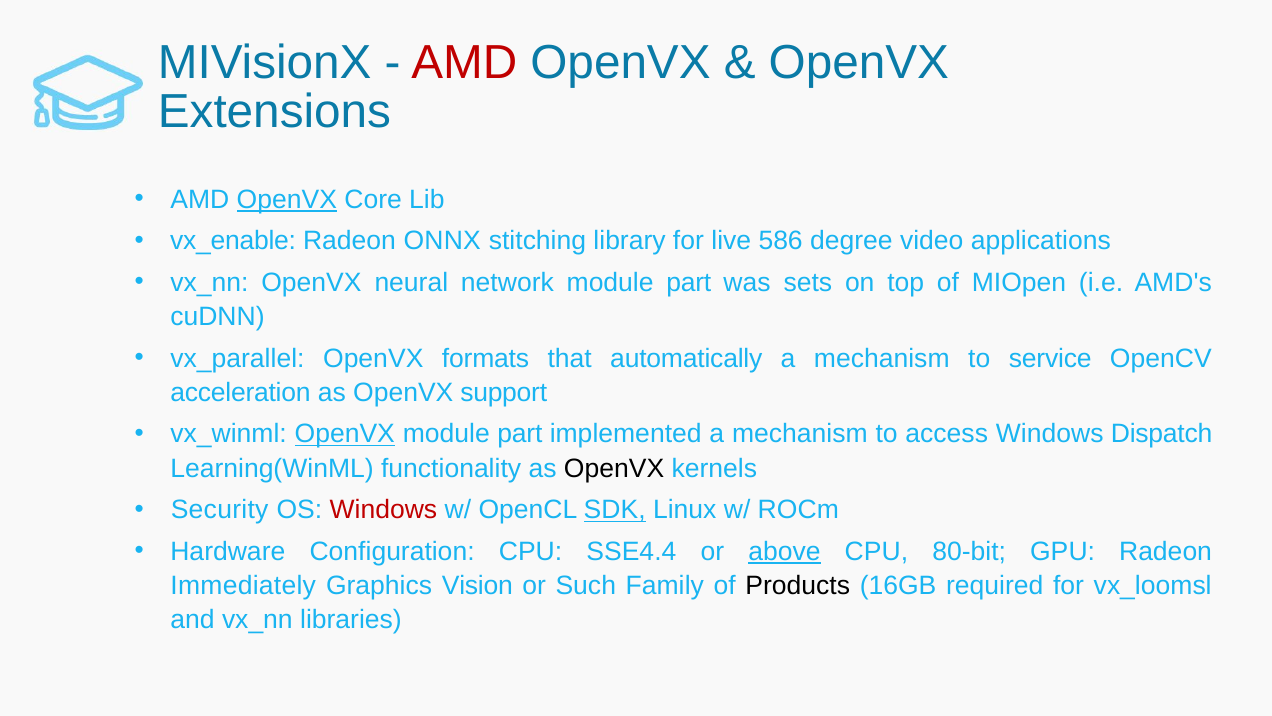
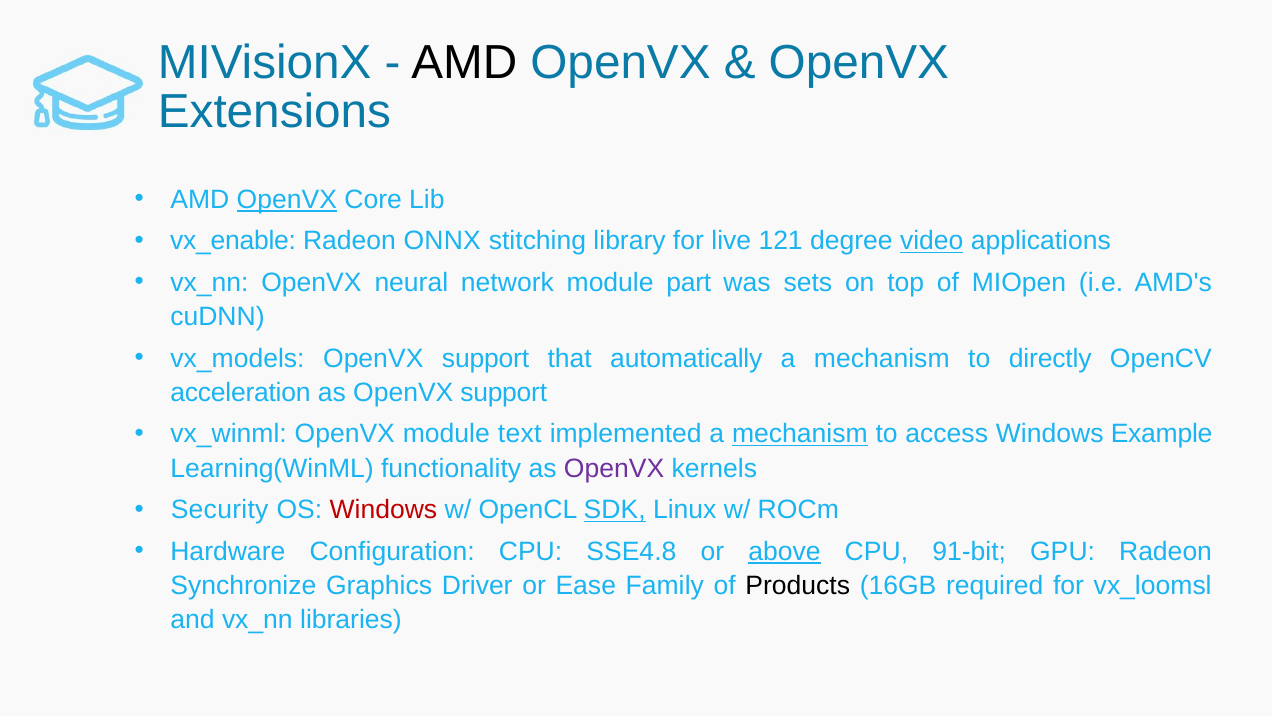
AMD colour: red -> black (464, 63)
586: 586 -> 121 (781, 241)
video underline: none -> present (932, 241)
vx_parallel: vx_parallel -> vx_models (237, 358)
formats: formats -> support (486, 358)
service: service -> directly (1050, 358)
OpenVX underline: present -> none (345, 434)
part: part -> text (520, 434)
mechanism underline: none -> present (800, 434)
Dispatch: Dispatch -> Example (1162, 434)
OpenVX colour: black -> purple (614, 468)
SSE4.4: SSE4.4 -> SSE4.8 (631, 551)
80-bit: 80-bit -> 91-bit (969, 551)
Immediately: Immediately -> Synchronize (243, 585)
Vision: Vision -> Driver (477, 585)
Such: Such -> Ease (586, 585)
